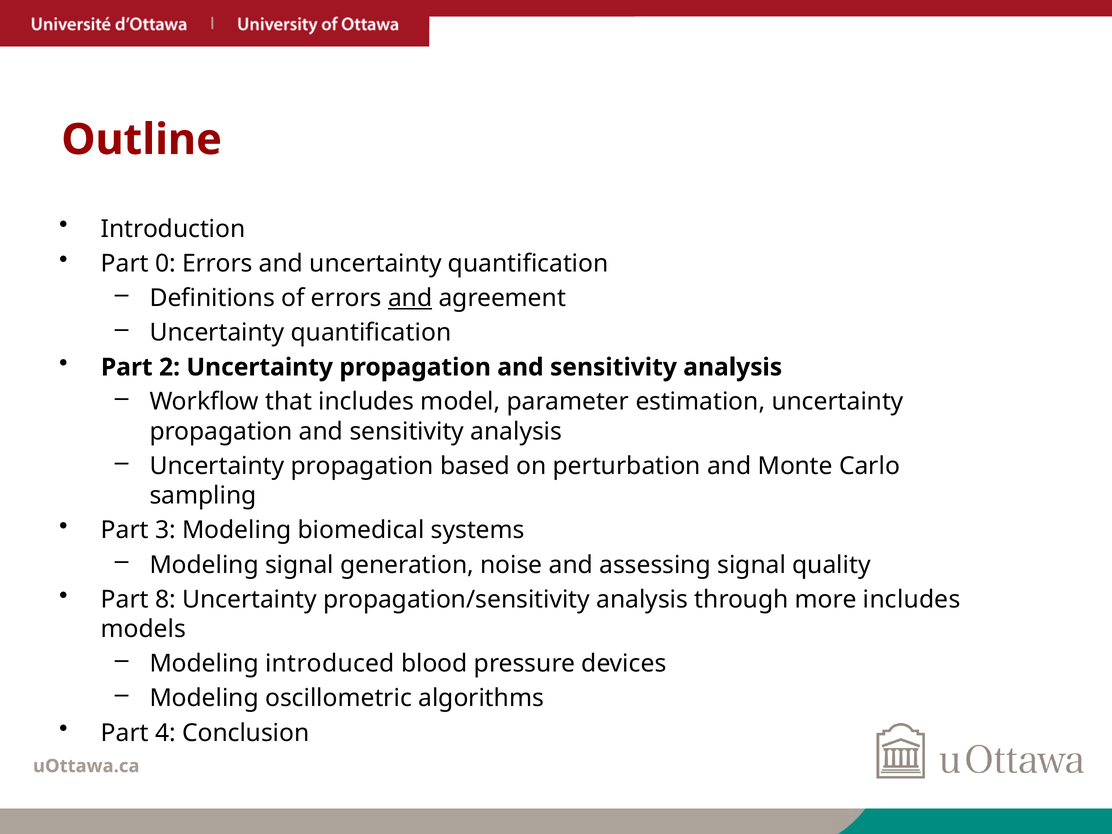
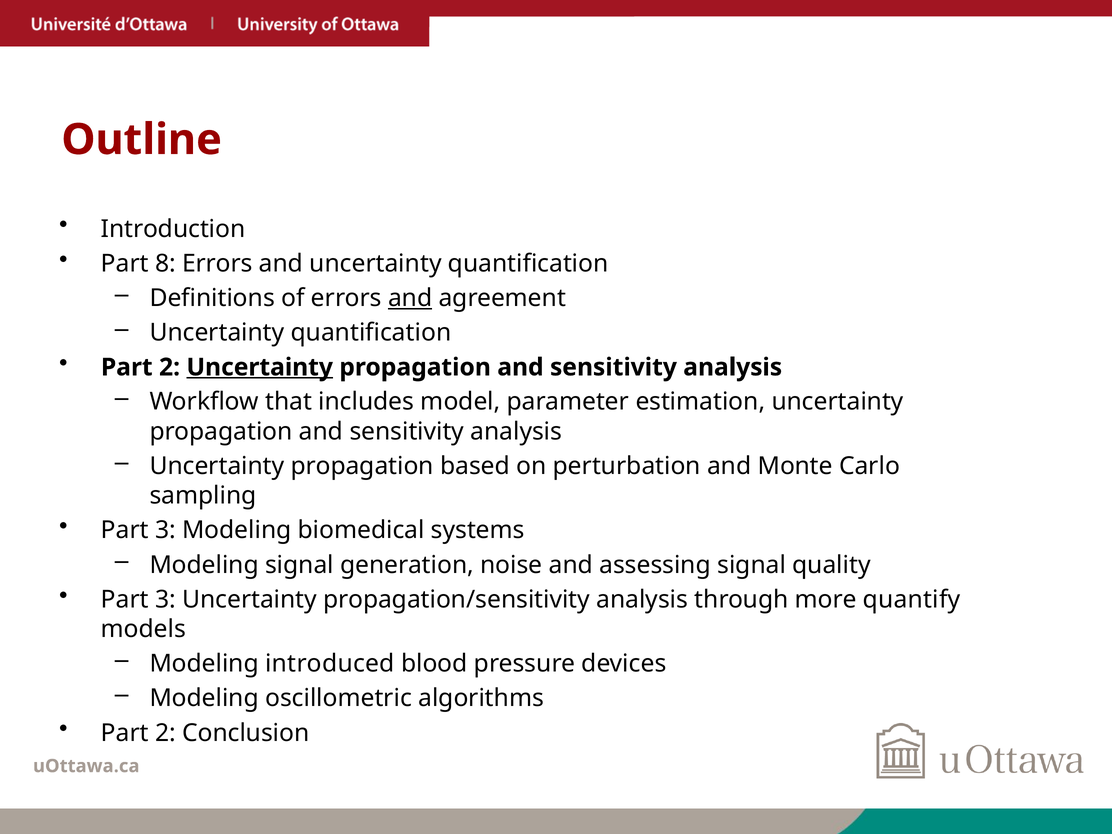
0: 0 -> 8 (165, 264)
Uncertainty underline: none -> present (260, 367)
8: 8 -> 3 (165, 599)
more includes: includes -> quantify (912, 599)
4: 4 -> 2 (165, 733)
